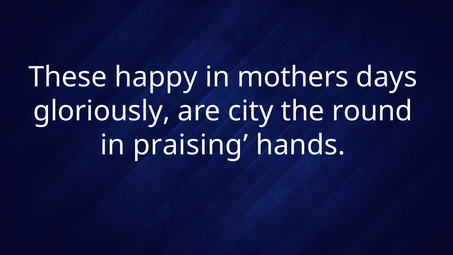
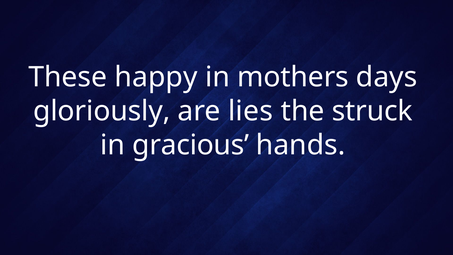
city: city -> lies (251, 111)
round: round -> struck (372, 111)
praising: praising -> gracious (191, 145)
